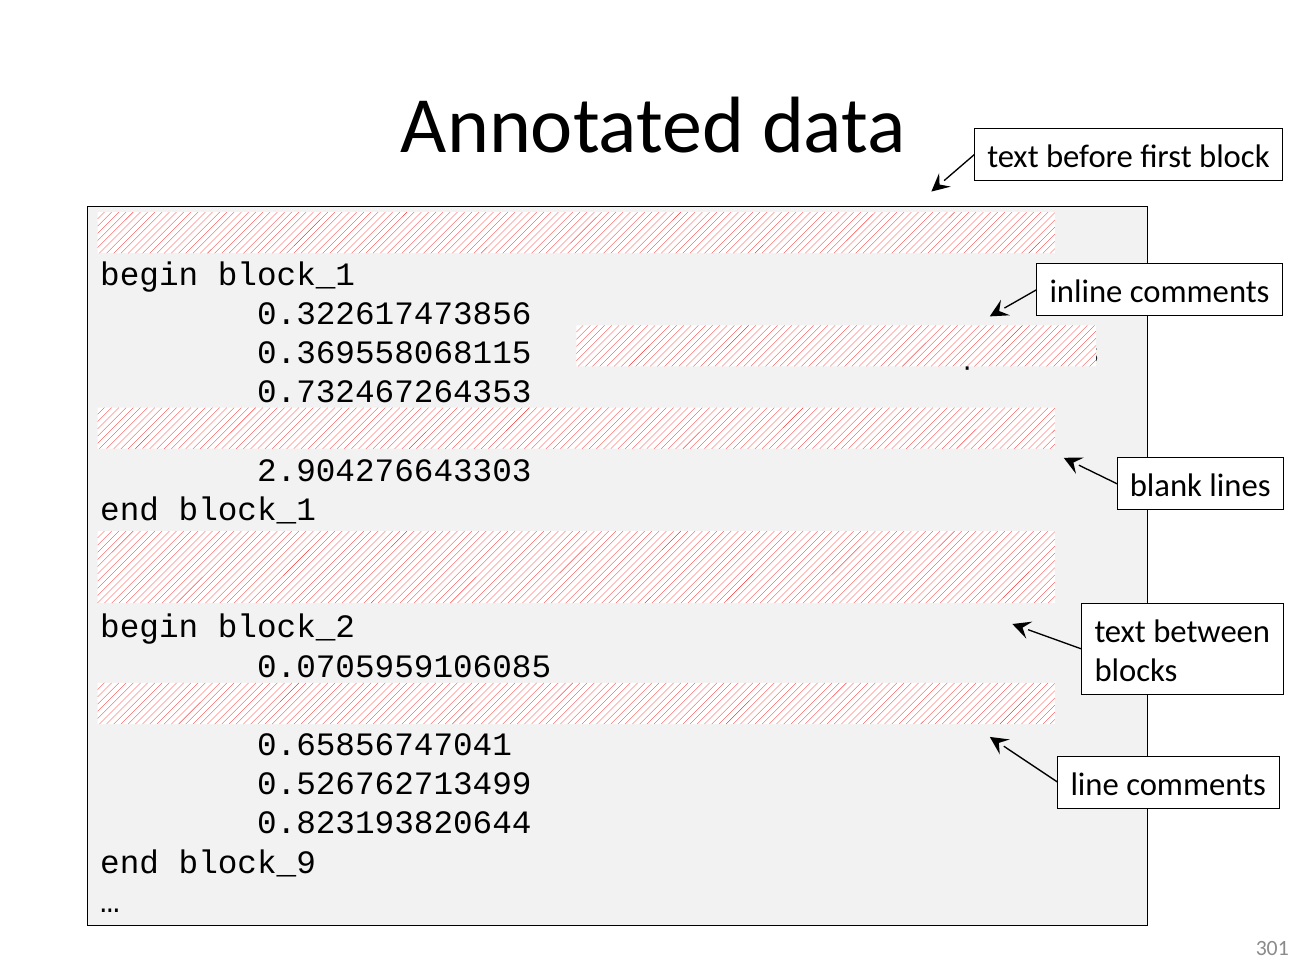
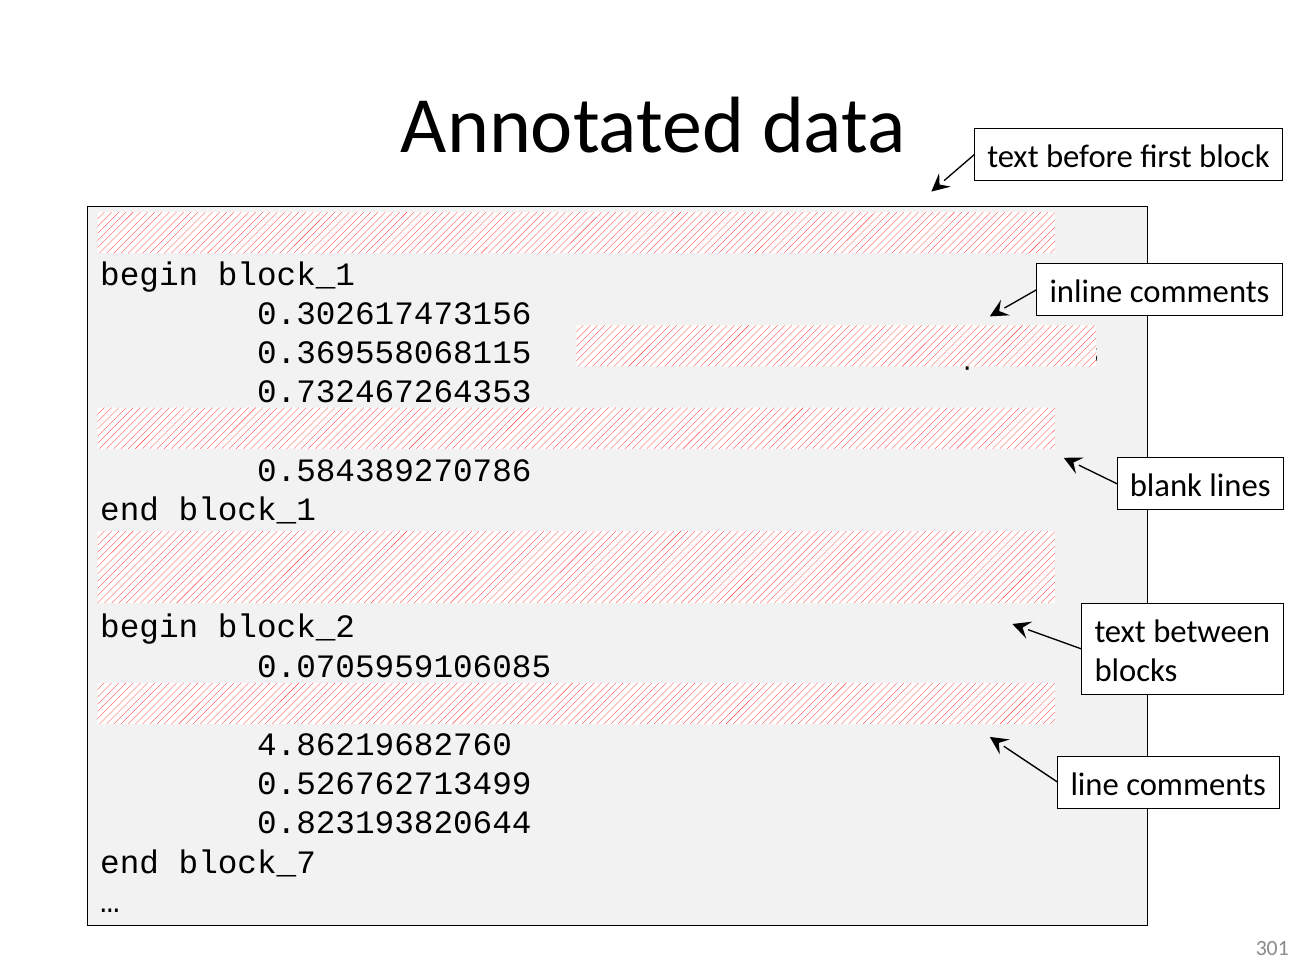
0.322617473856: 0.322617473856 -> 0.302617473156 (394, 314)
2.904276643303: 2.904276643303 -> 0.584389270786 (394, 470)
0.65856747041: 0.65856747041 -> 4.86219682760 (385, 745)
block_9: block_9 -> block_7 (247, 862)
